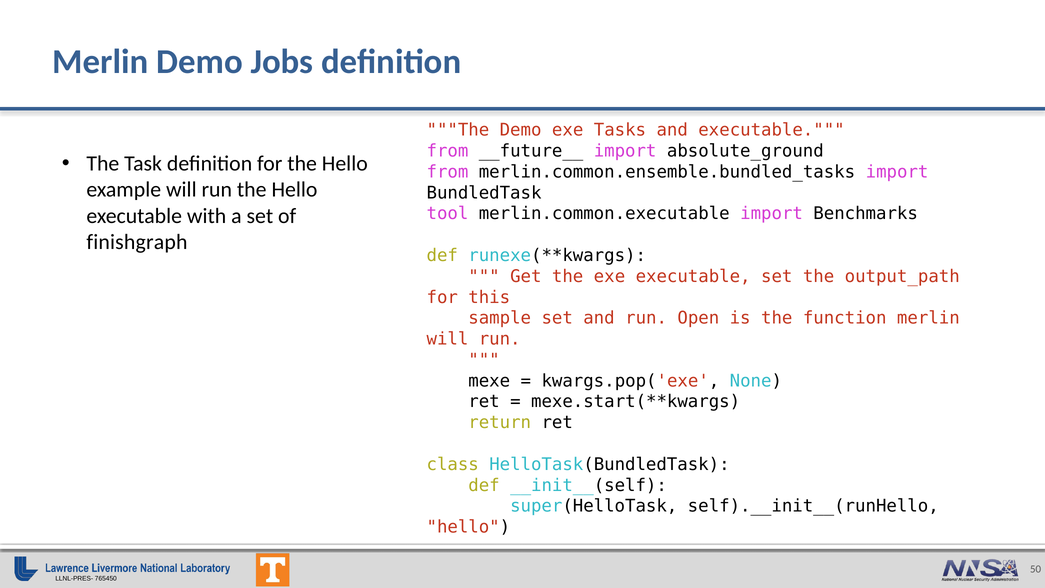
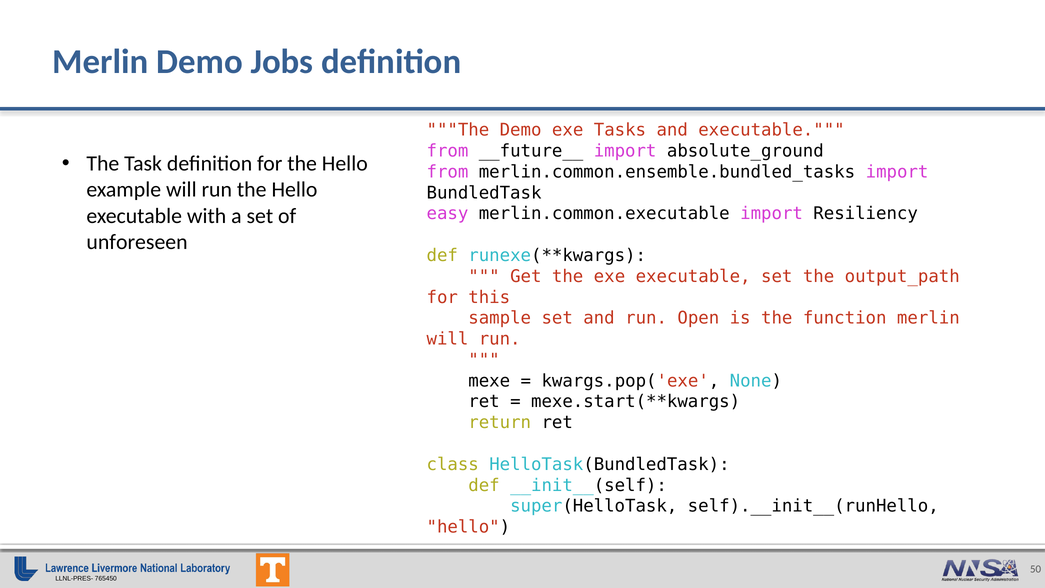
tool: tool -> easy (447, 214)
Benchmarks: Benchmarks -> Resiliency (866, 214)
finishgraph: finishgraph -> unforeseen (137, 242)
